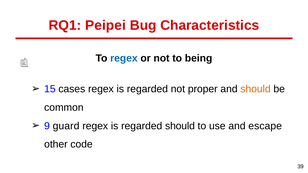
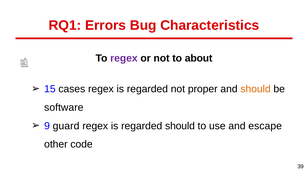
Peipei: Peipei -> Errors (106, 25)
regex colour: blue -> purple (124, 58)
being: being -> about (199, 58)
common: common -> software (64, 108)
